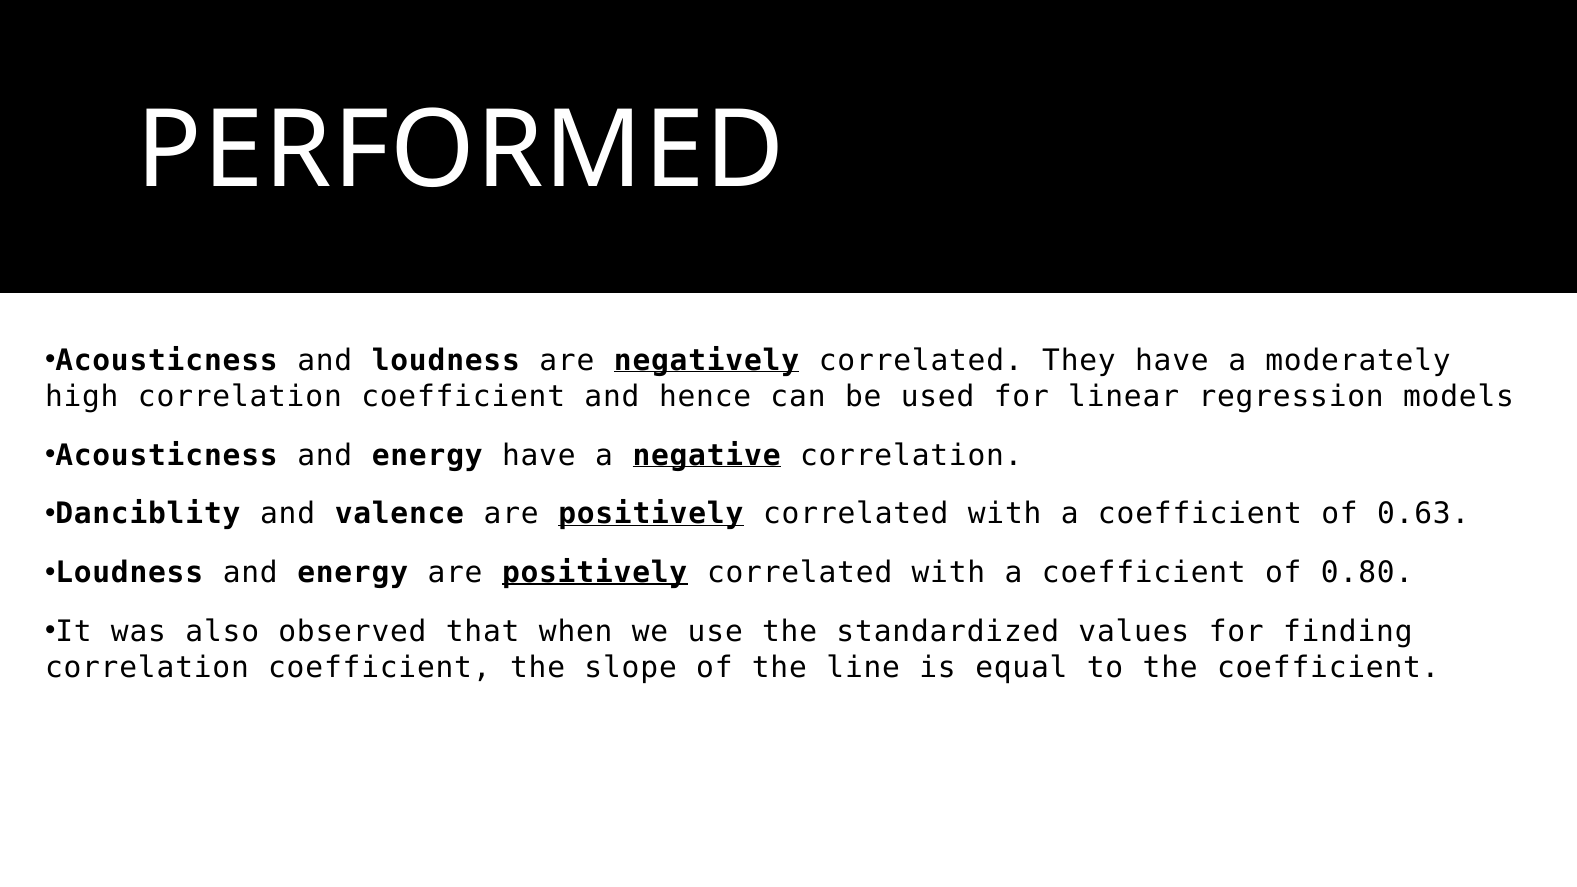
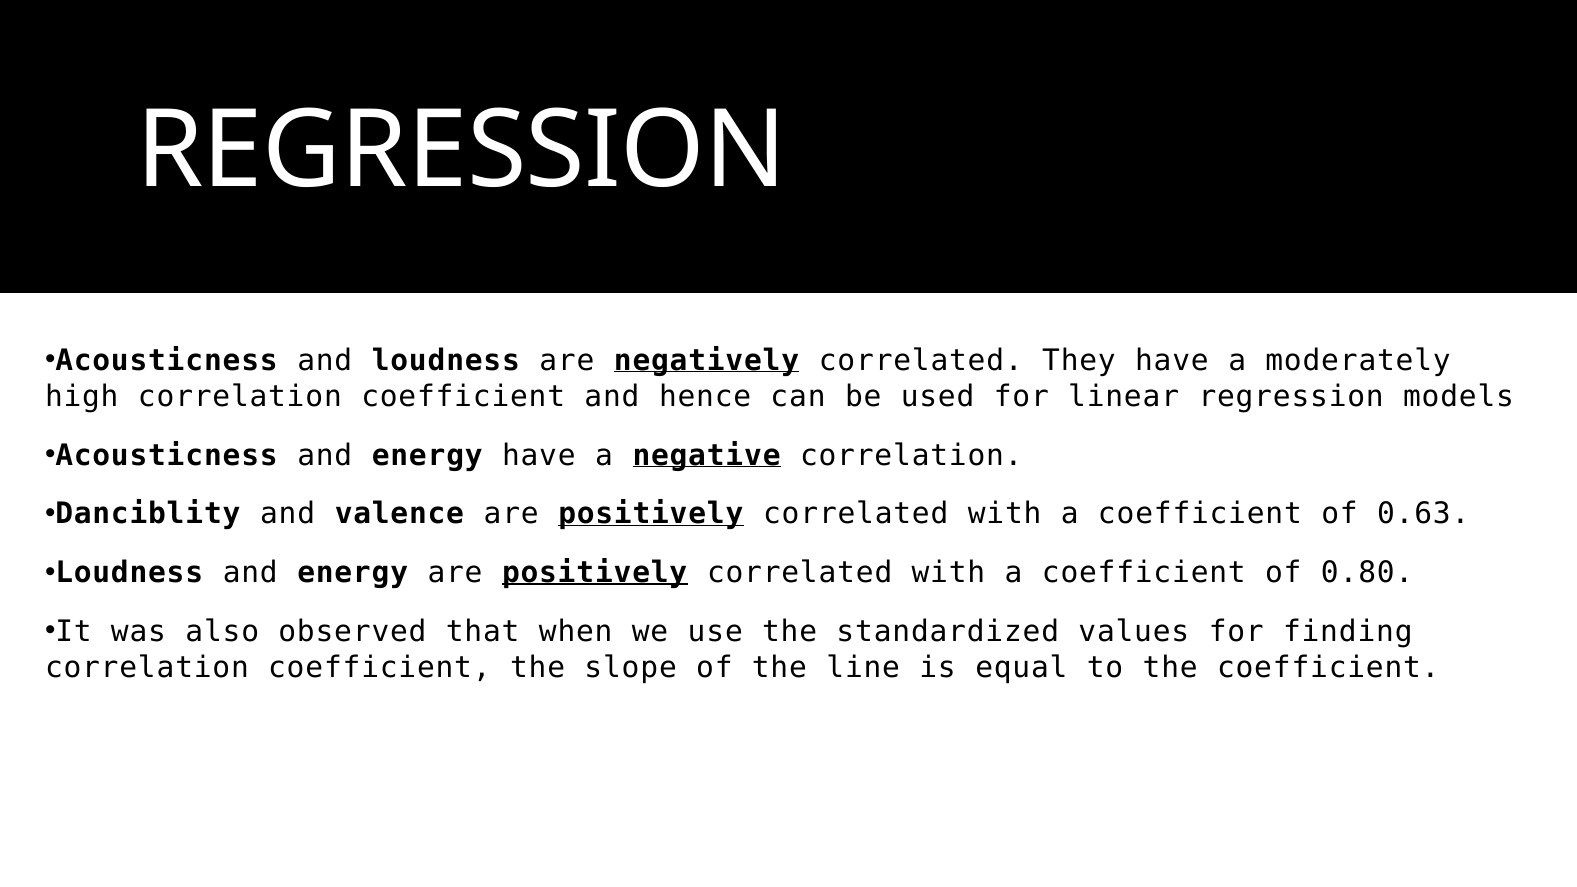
PERFORMED: PERFORMED -> REGRESSION (462, 150)
